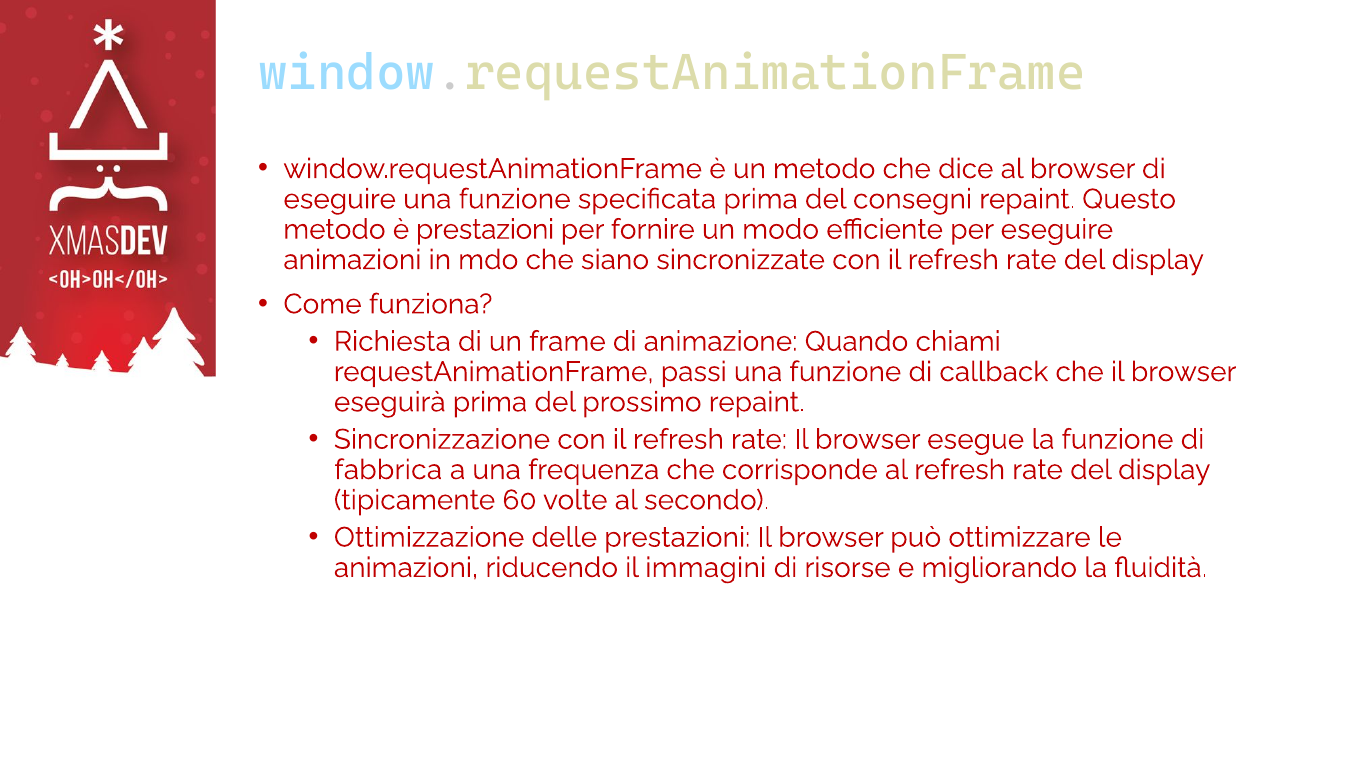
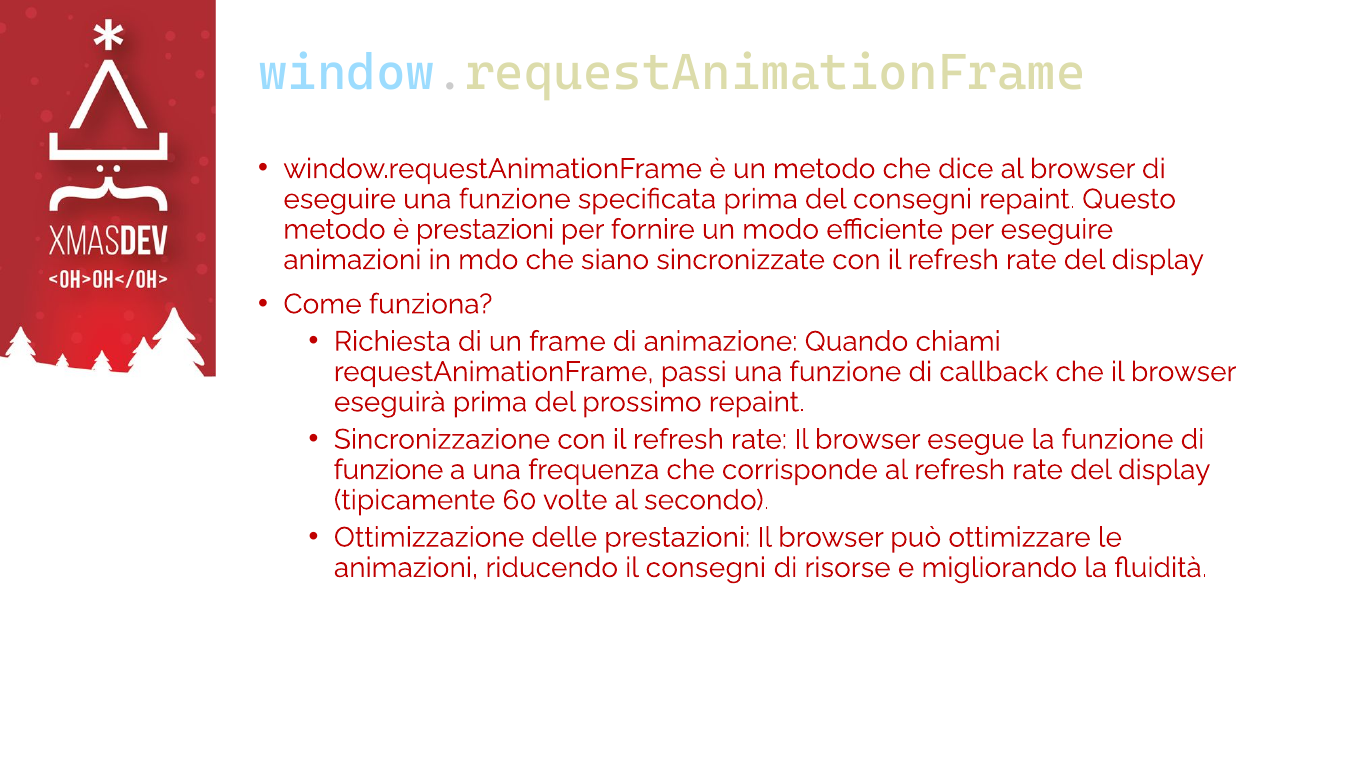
fabbrica: fabbrica -> funzione (388, 470)
il immagini: immagini -> consegni (706, 567)
